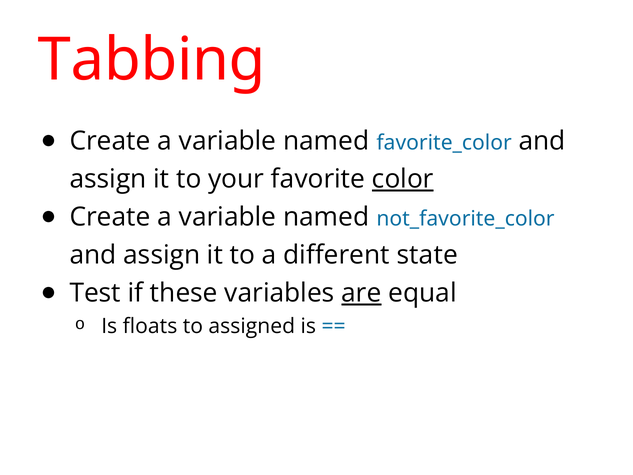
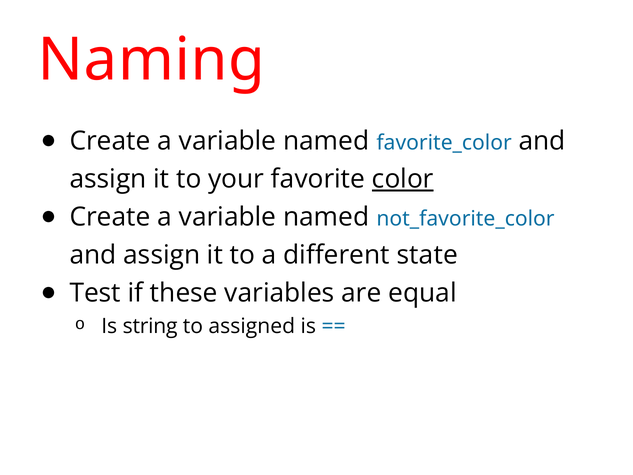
Tabbing: Tabbing -> Naming (151, 60)
are underline: present -> none (361, 293)
floats: floats -> string (150, 326)
